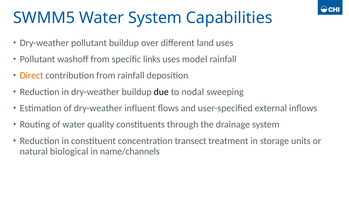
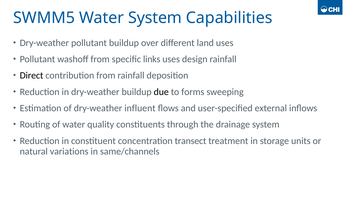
model: model -> design (195, 59)
Direct colour: orange -> black (32, 75)
nodal: nodal -> forms (193, 92)
biological: biological -> variations (69, 151)
name/channels: name/channels -> same/channels (130, 151)
